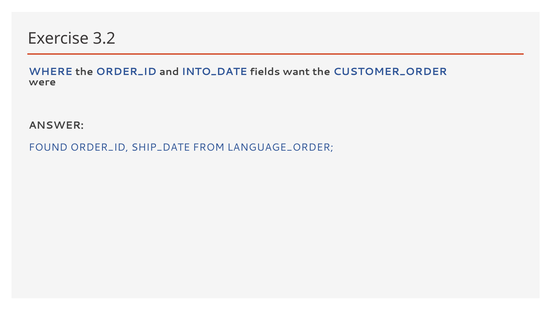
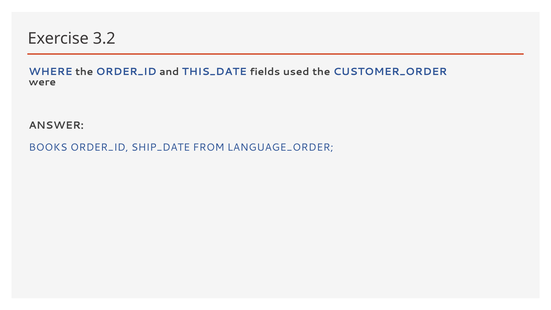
INTO_DATE: INTO_DATE -> THIS_DATE (214, 72)
want: want -> used (296, 72)
FOUND: FOUND -> BOOKS (48, 147)
